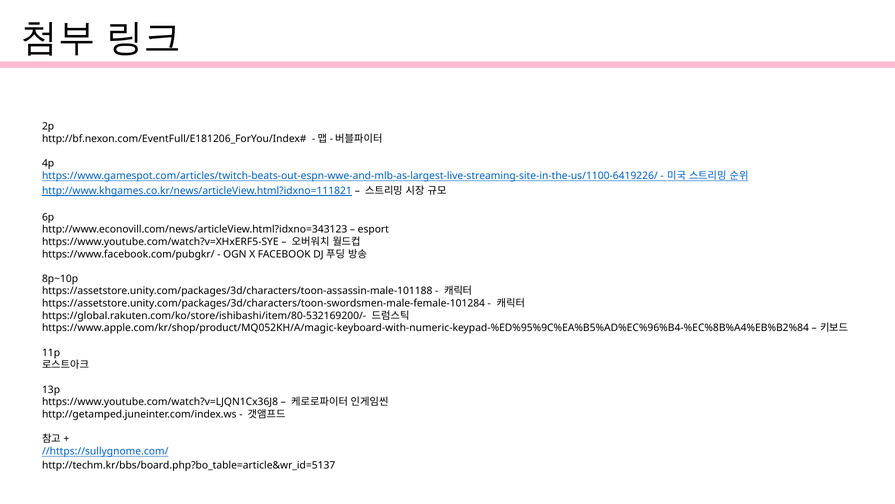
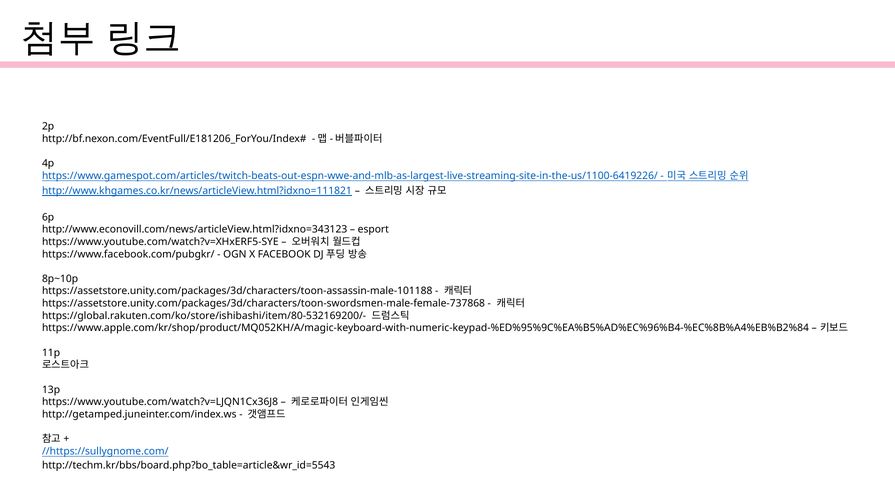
https://assetstore.unity.com/packages/3d/characters/toon-swordsmen-male-female-101284: https://assetstore.unity.com/packages/3d/characters/toon-swordsmen-male-female-101284 -> https://assetstore.unity.com/packages/3d/characters/toon-swordsmen-male-female-737868 (264, 303)
http://techm.kr/bbs/board.php?bo_table=article&wr_id=5137: http://techm.kr/bbs/board.php?bo_table=article&wr_id=5137 -> http://techm.kr/bbs/board.php?bo_table=article&wr_id=5543 (189, 465)
